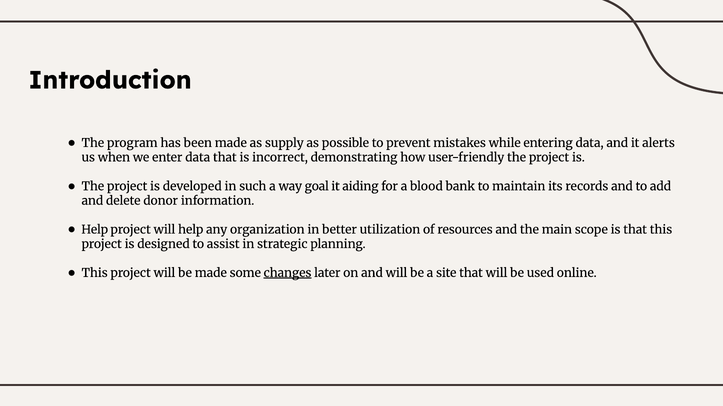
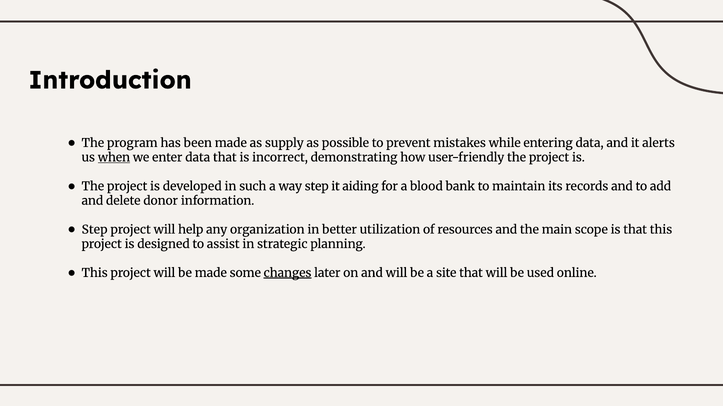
when underline: none -> present (114, 158)
way goal: goal -> step (317, 187)
Help: Help -> Step (95, 230)
